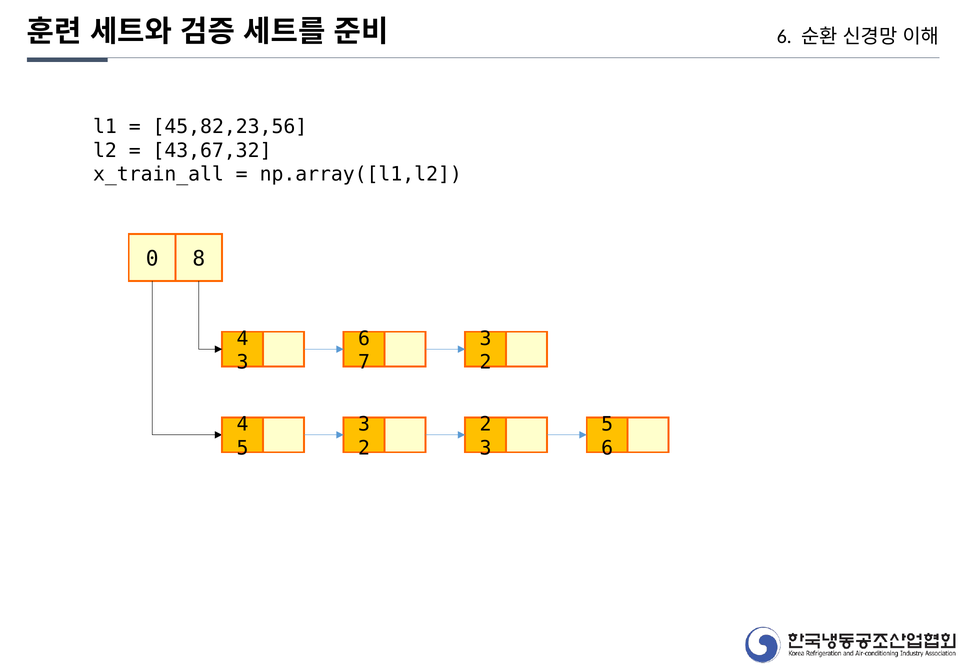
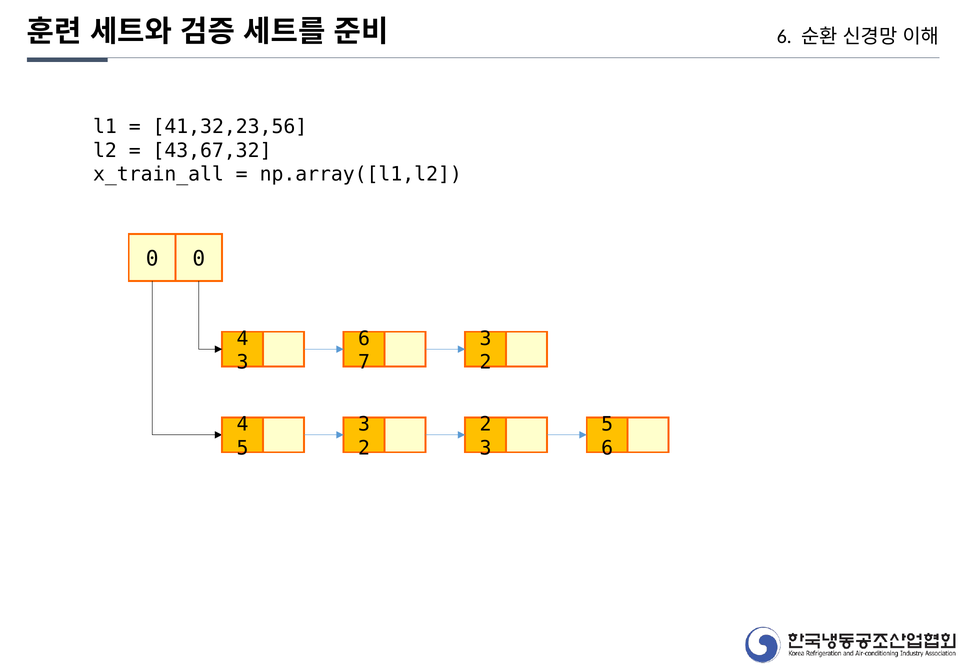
45,82,23,56: 45,82,23,56 -> 41,32,23,56 (230, 127)
0 8: 8 -> 0 (199, 259)
